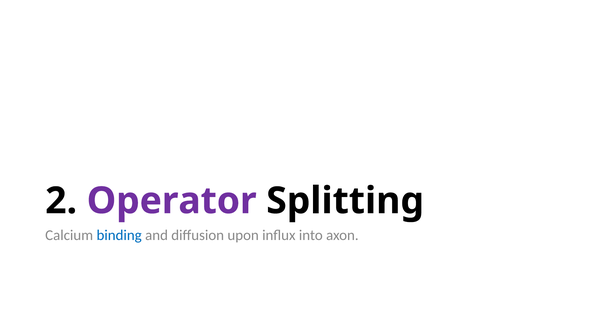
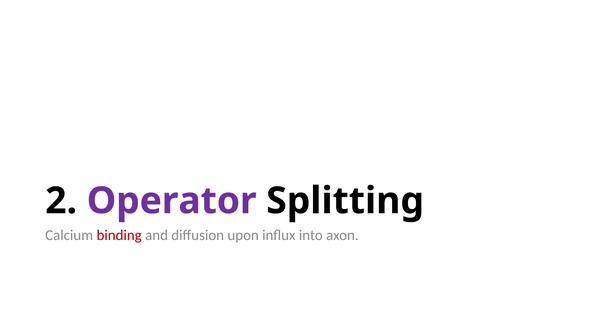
binding colour: blue -> red (119, 235)
